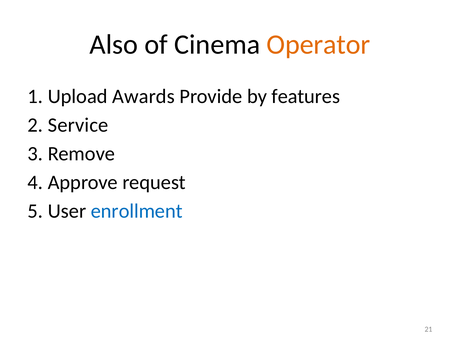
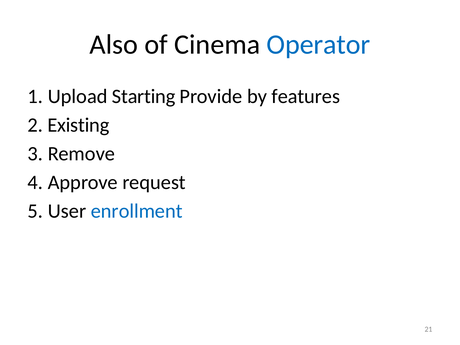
Operator colour: orange -> blue (318, 45)
Awards: Awards -> Starting (144, 96)
Service: Service -> Existing (78, 125)
